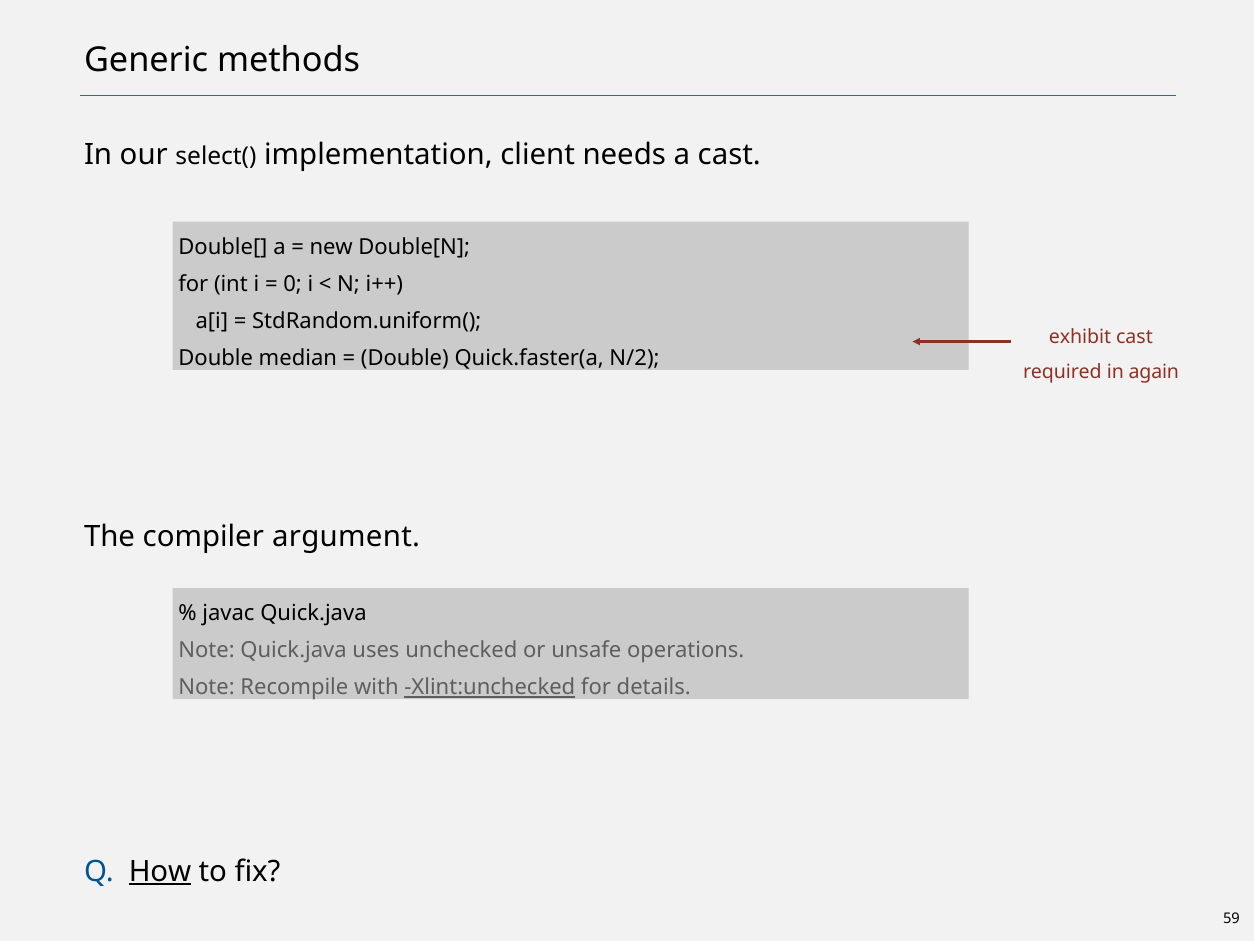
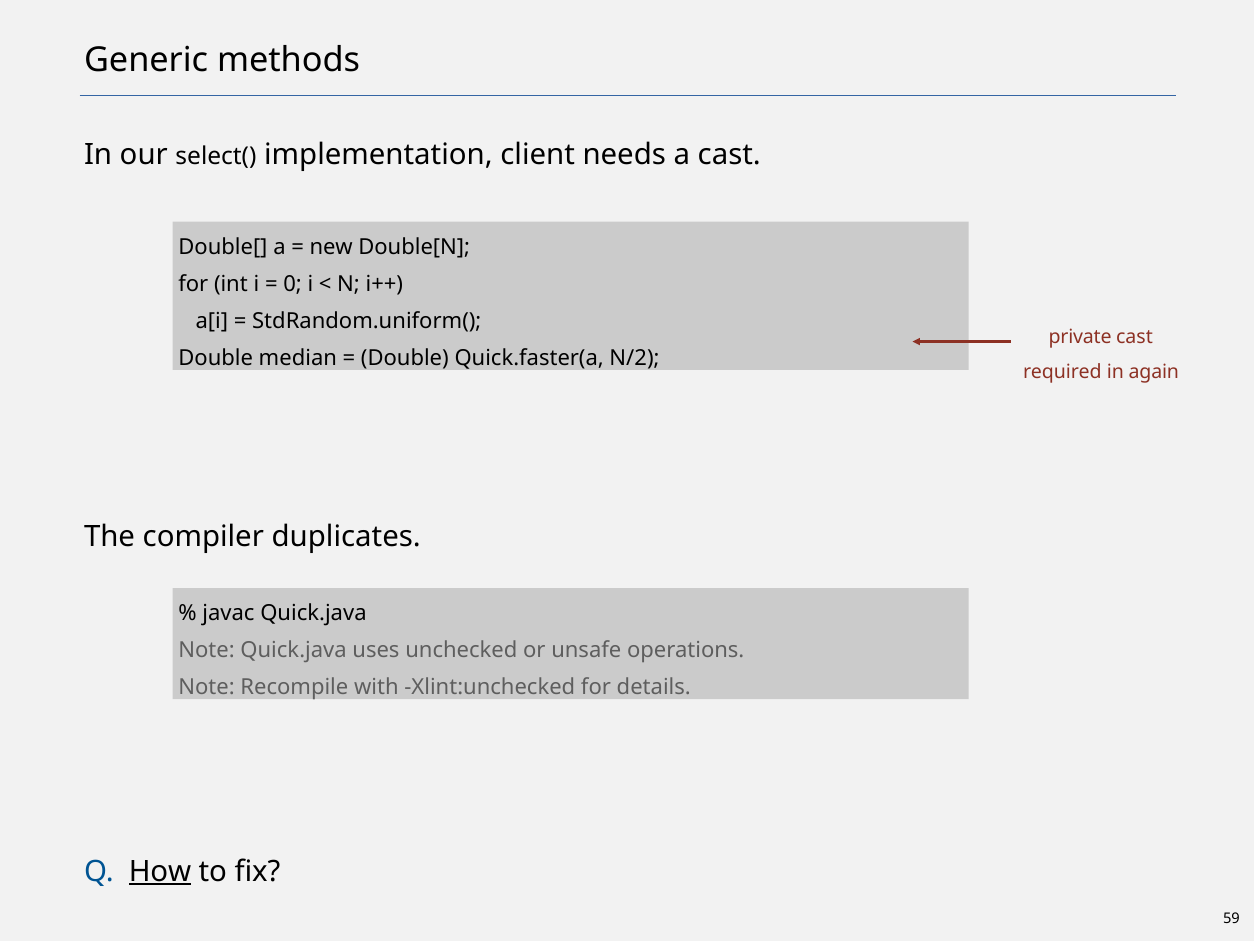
exhibit: exhibit -> private (1080, 337)
argument: argument -> duplicates (346, 537)
Xlint:unchecked underline: present -> none (490, 687)
